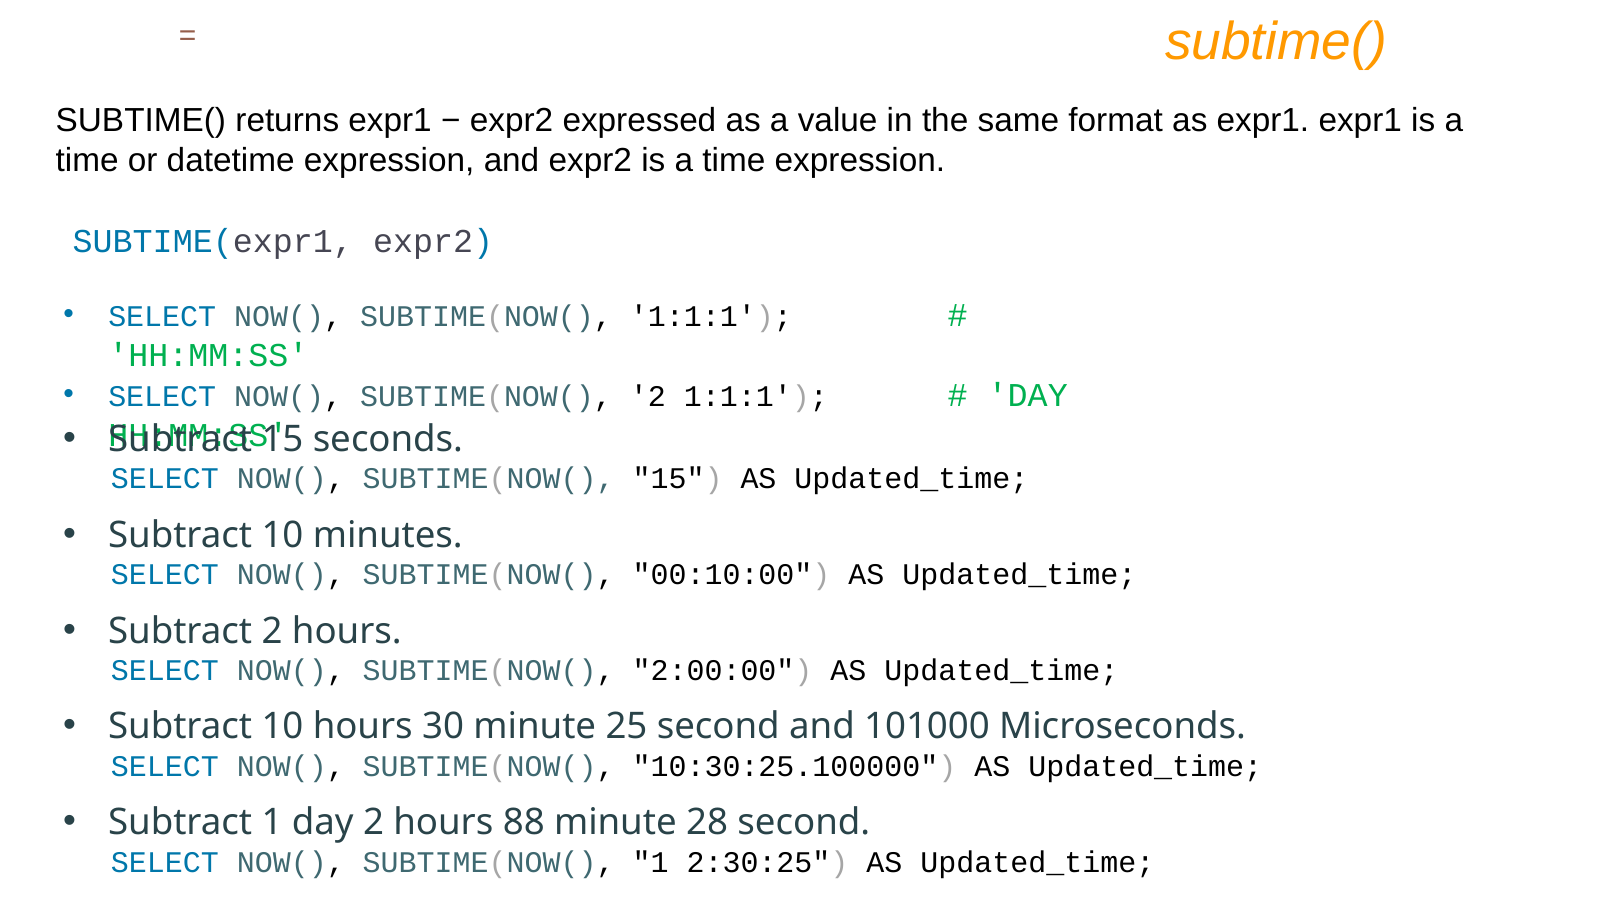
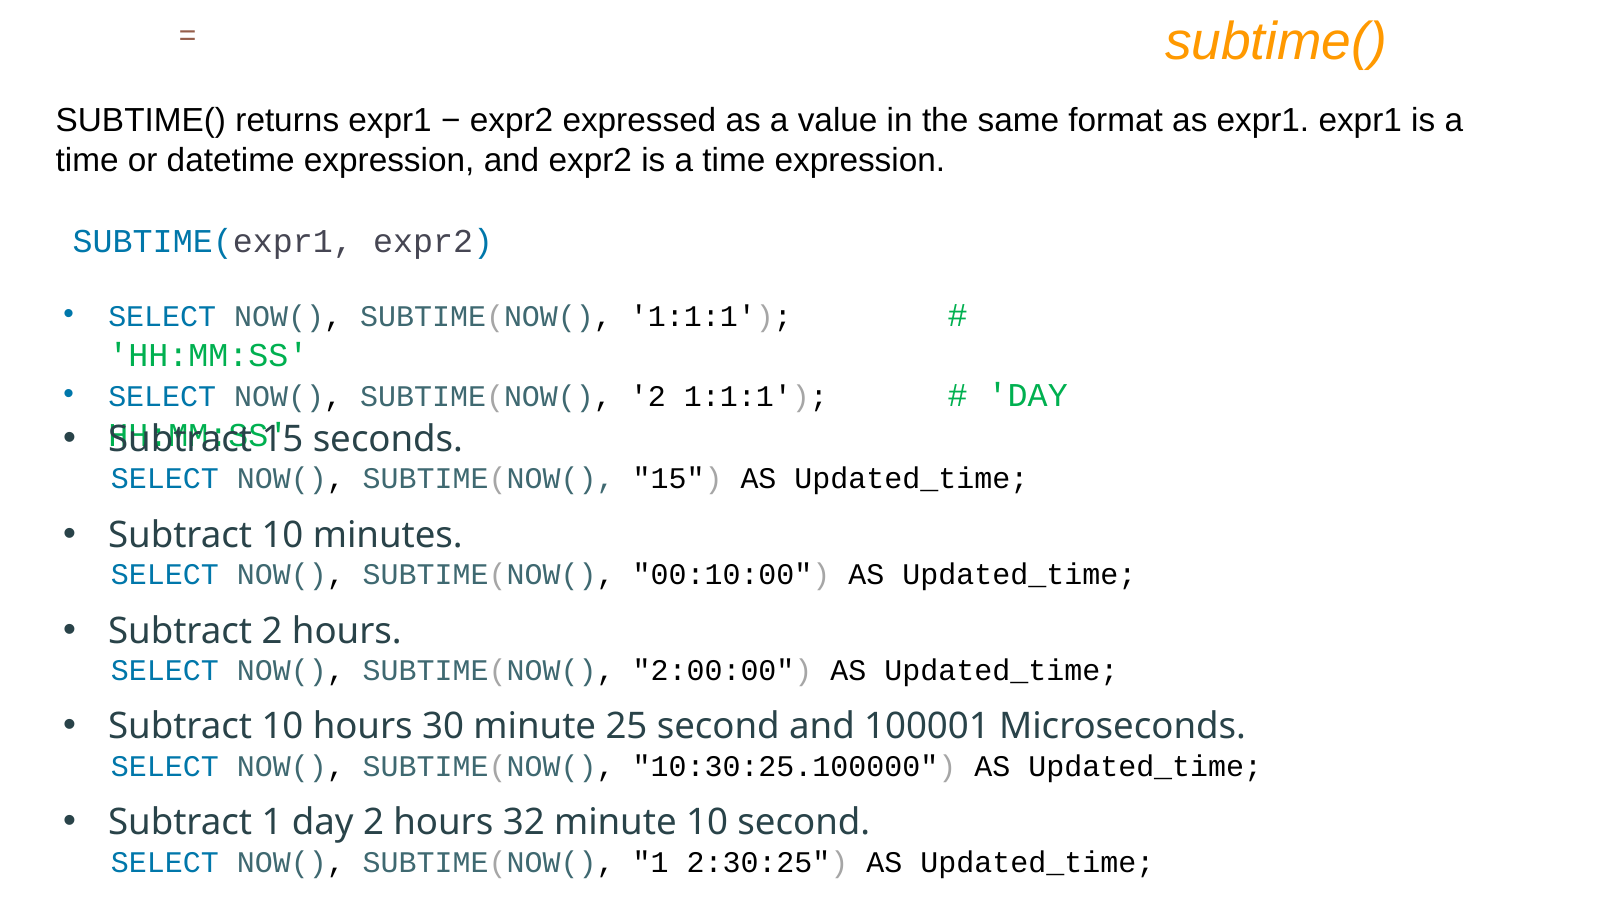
101000: 101000 -> 100001 (927, 727)
88: 88 -> 32 (524, 823)
minute 28: 28 -> 10 (707, 823)
